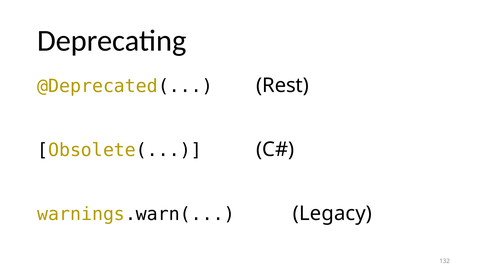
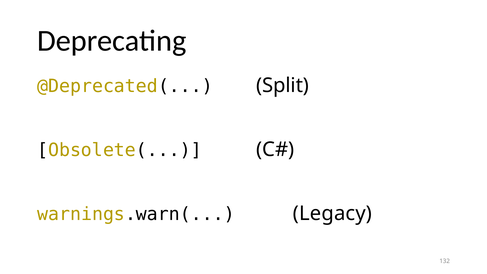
Rest: Rest -> Split (283, 86)
